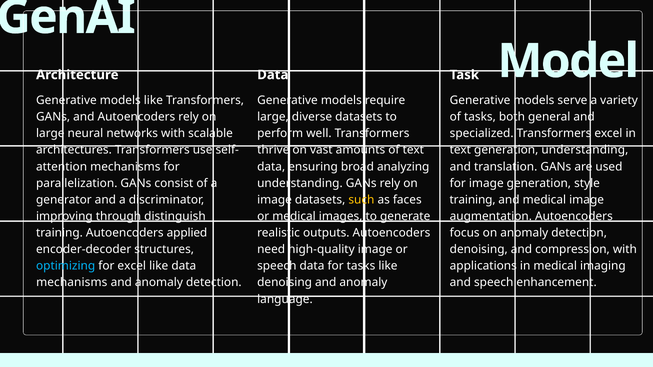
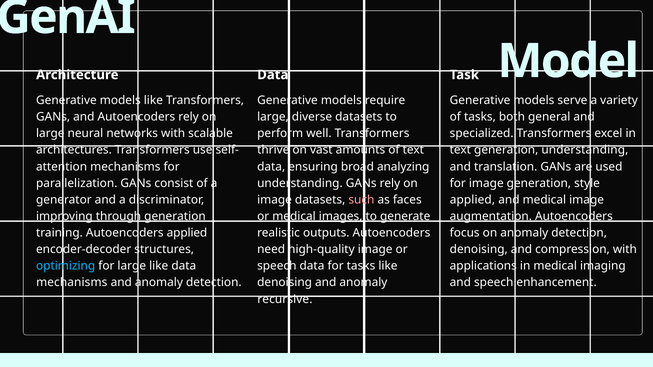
such colour: yellow -> pink (361, 200)
training: training -> applied (472, 200)
through distinguish: distinguish -> generation (175, 217)
for excel: excel -> large (132, 266)
language: language -> recursive (285, 299)
